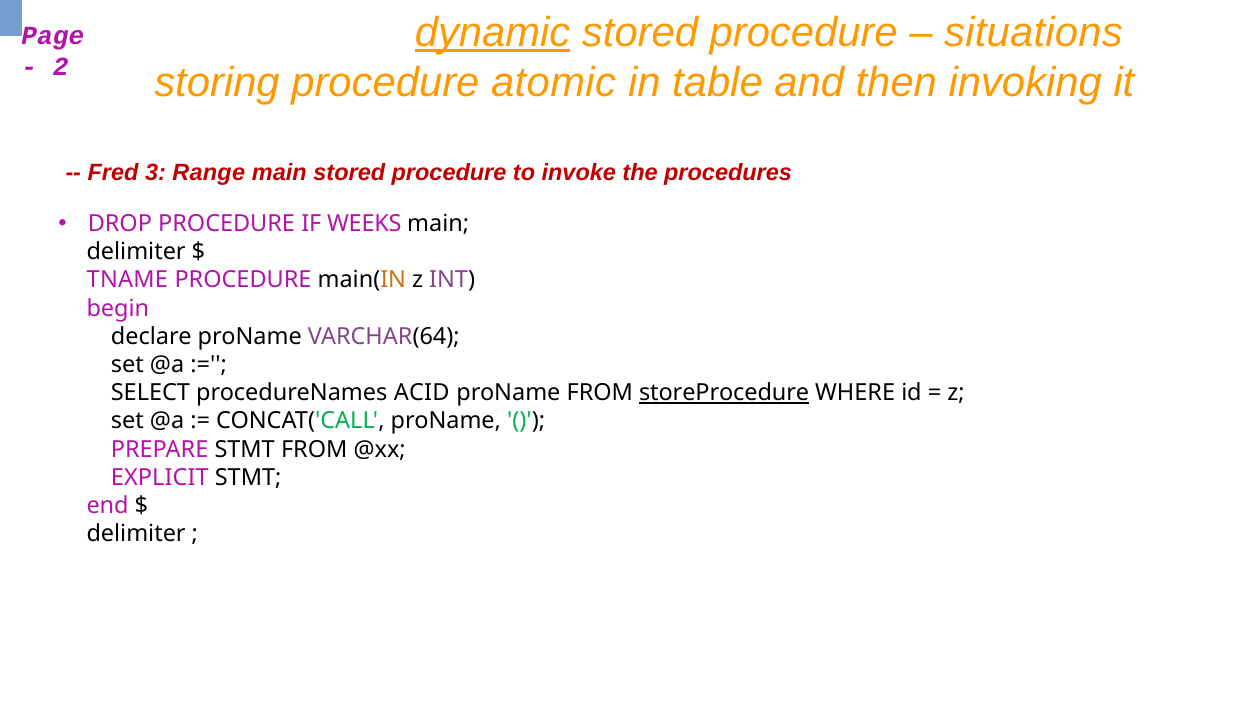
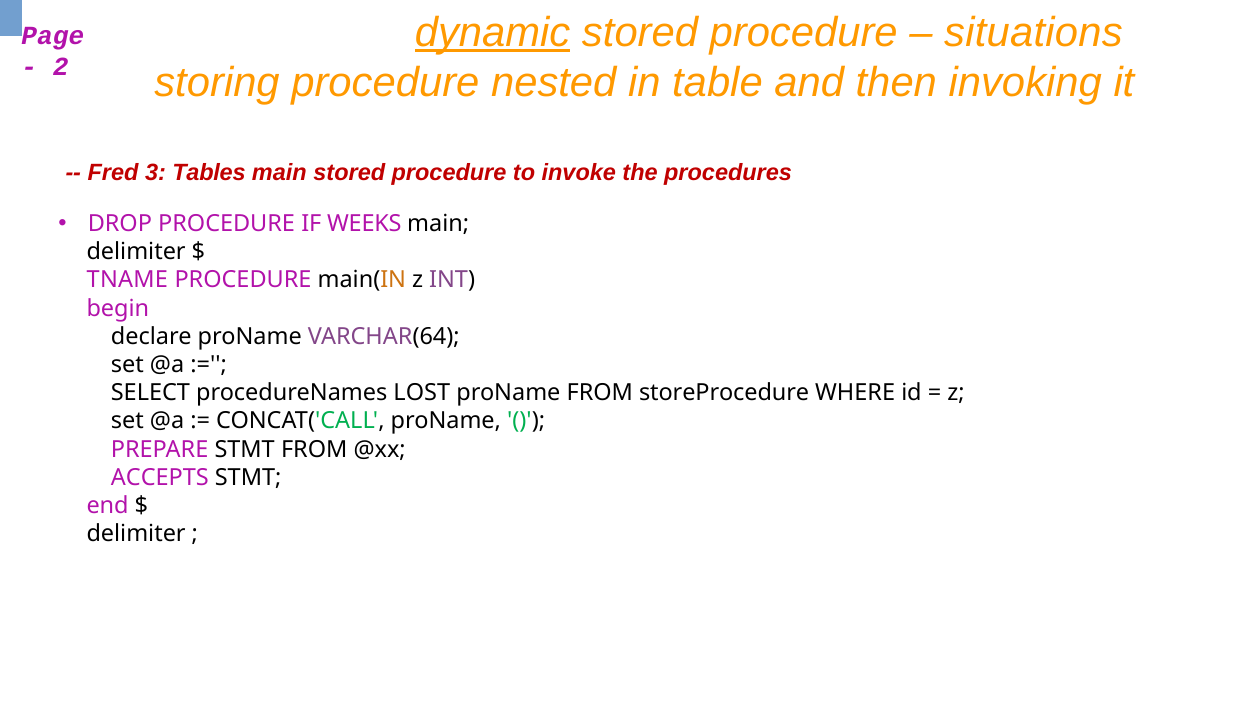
atomic: atomic -> nested (554, 83)
Range: Range -> Tables (209, 173)
ACID: ACID -> LOST (422, 393)
storeProcedure underline: present -> none (724, 393)
EXPLICIT: EXPLICIT -> ACCEPTS (160, 477)
